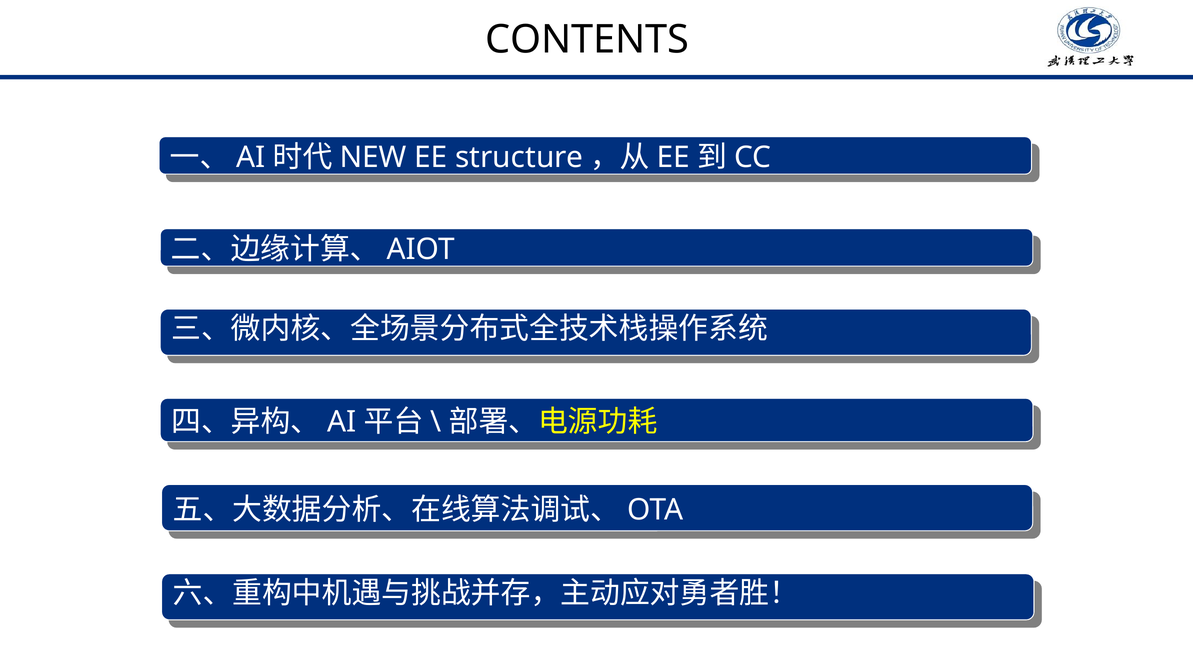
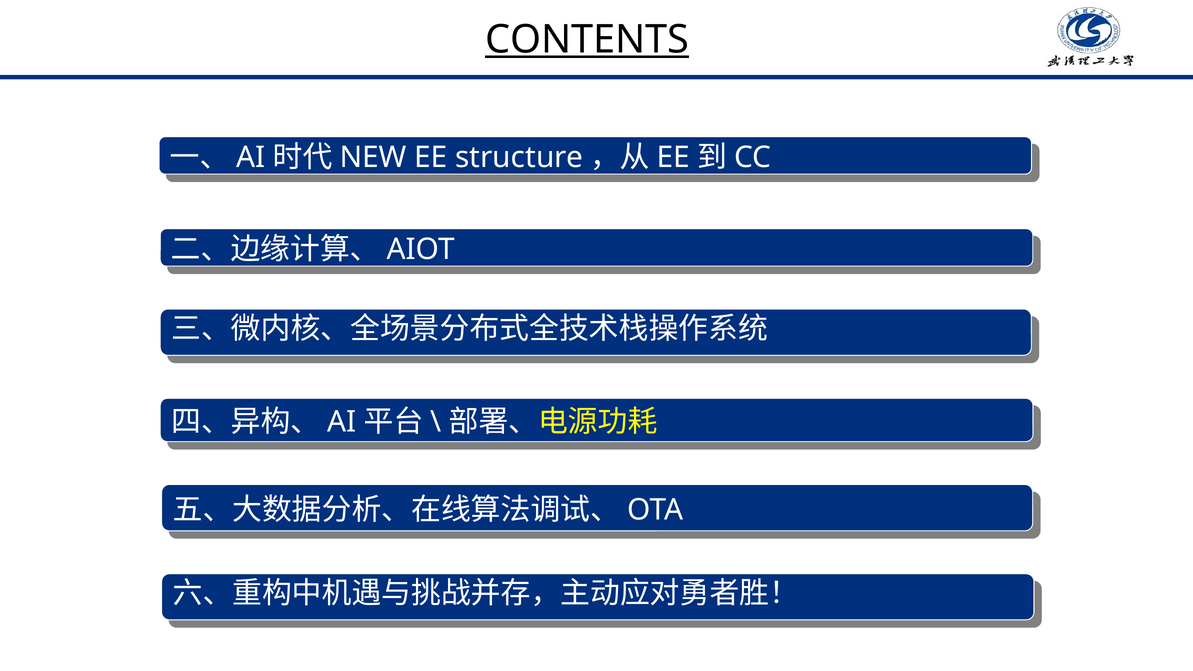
CONTENTS underline: none -> present (587, 40)
